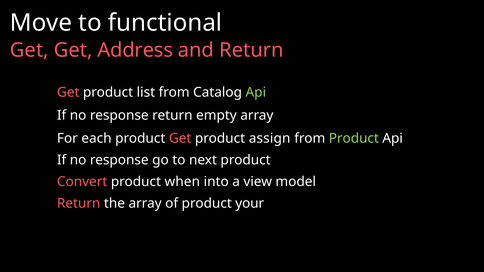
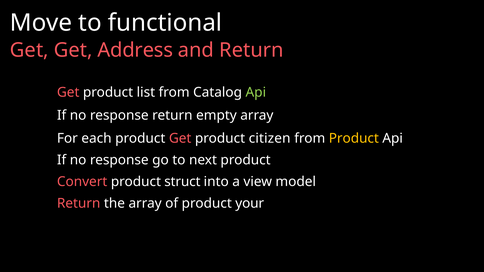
assign: assign -> citizen (270, 139)
Product colour: light green -> yellow (354, 139)
when: when -> struct (182, 182)
